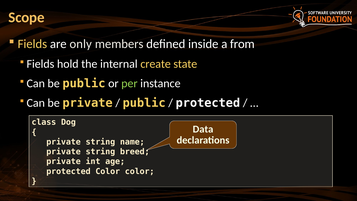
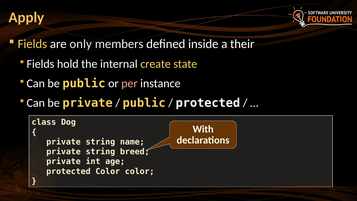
Scope: Scope -> Apply (26, 17)
from: from -> their (242, 44)
per colour: light green -> pink (129, 83)
Data: Data -> With (203, 129)
